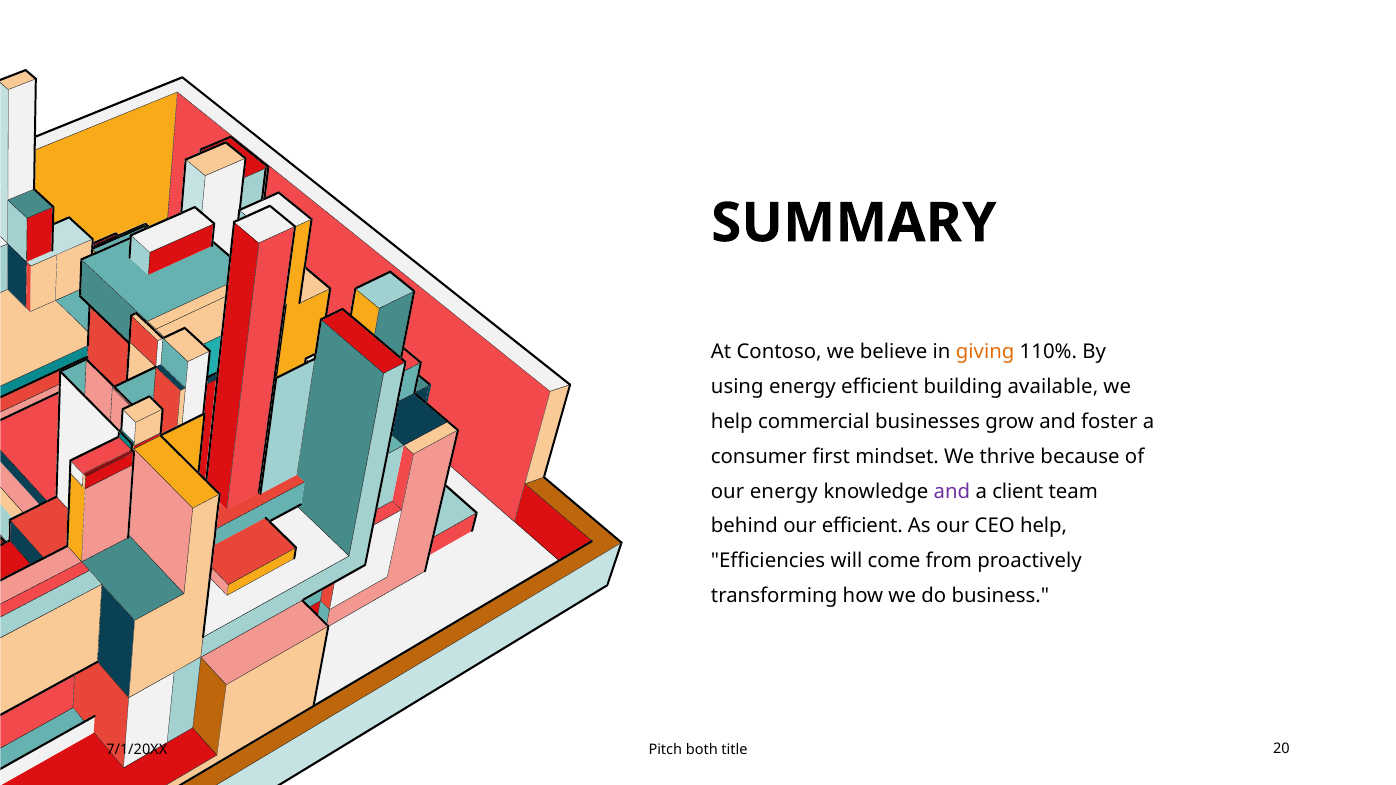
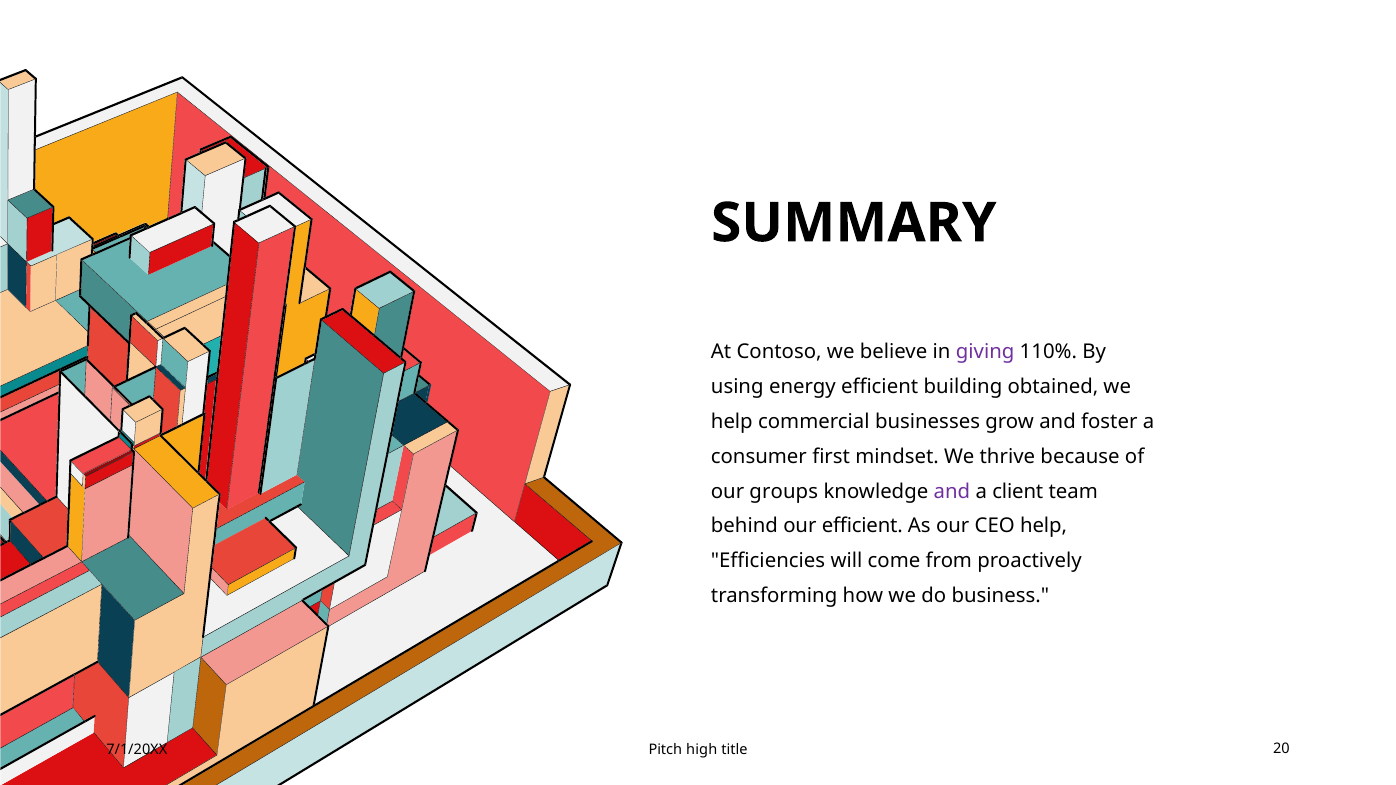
giving colour: orange -> purple (985, 352)
available: available -> obtained (1053, 387)
our energy: energy -> groups (784, 491)
both: both -> high (702, 750)
